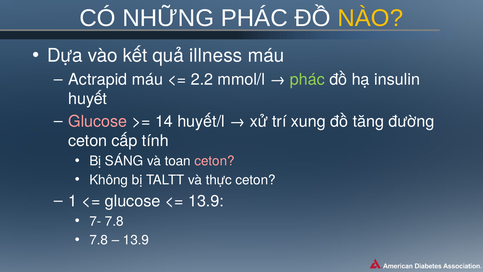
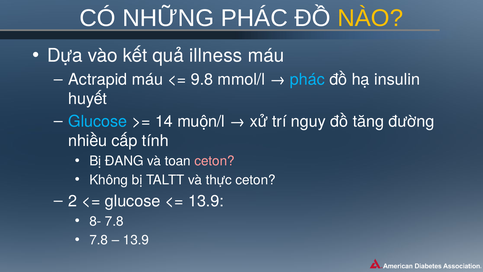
2.2: 2.2 -> 9.8 (202, 80)
phác colour: light green -> light blue (307, 80)
Glucose colour: pink -> light blue (98, 121)
huyết/l: huyết/l -> muộn/l (201, 121)
xung: xung -> nguy (308, 121)
ceton: ceton -> nhiều (88, 141)
SÁNG: SÁNG -> ĐANG (124, 161)
1: 1 -> 2 (73, 201)
7-: 7- -> 8- (95, 221)
